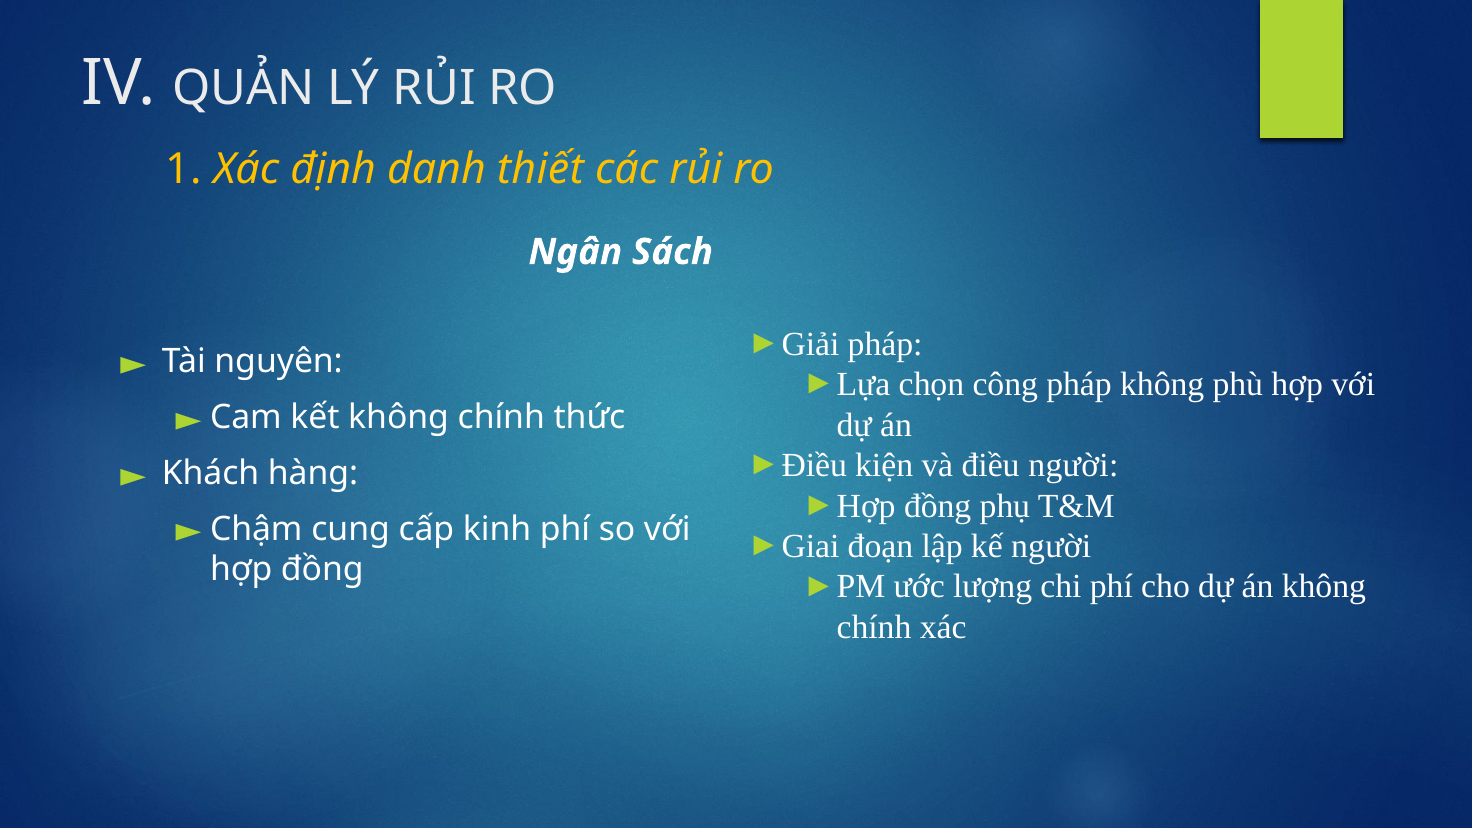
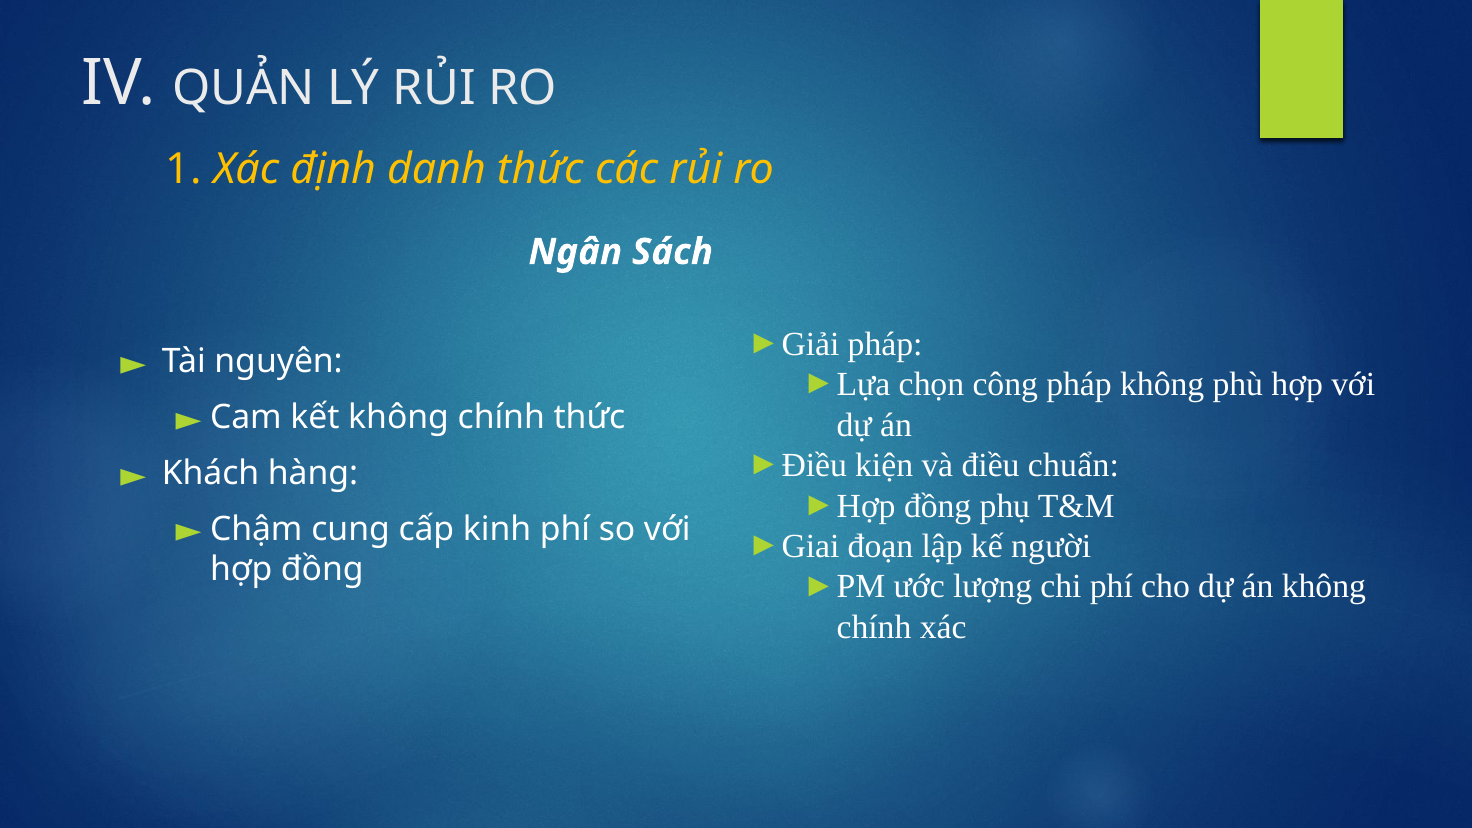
danh thiết: thiết -> thức (540, 169)
điều người: người -> chuẩn (1073, 465)
